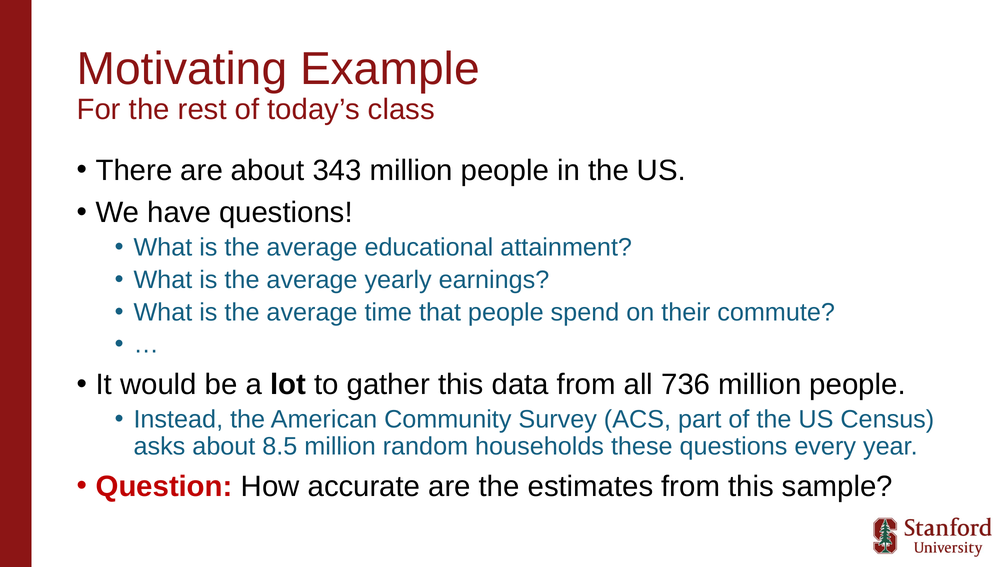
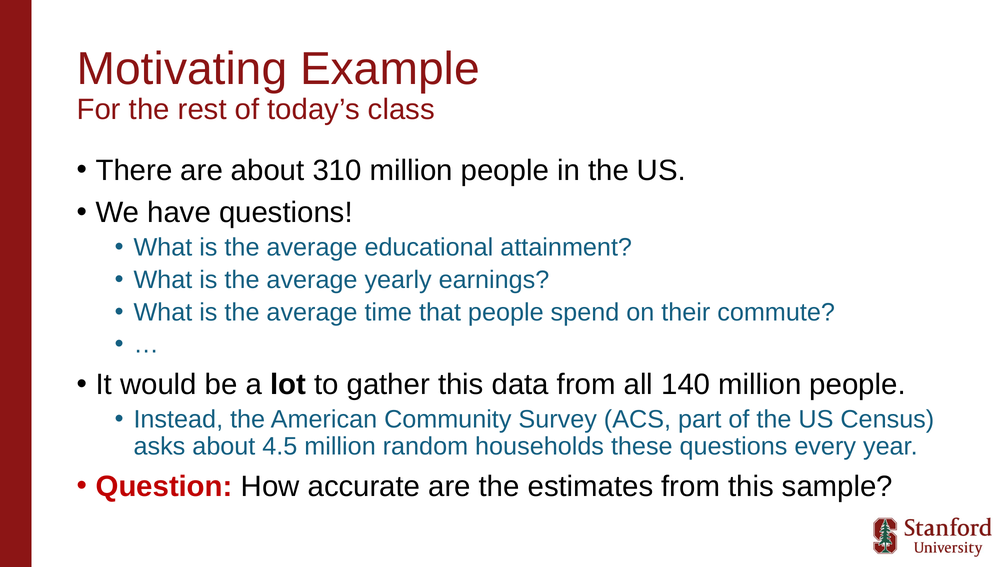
343: 343 -> 310 (337, 170)
736: 736 -> 140 (686, 385)
8.5: 8.5 -> 4.5 (280, 446)
